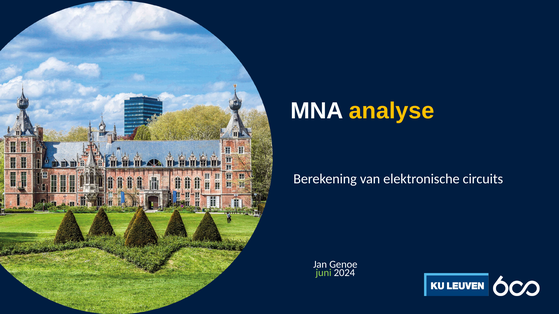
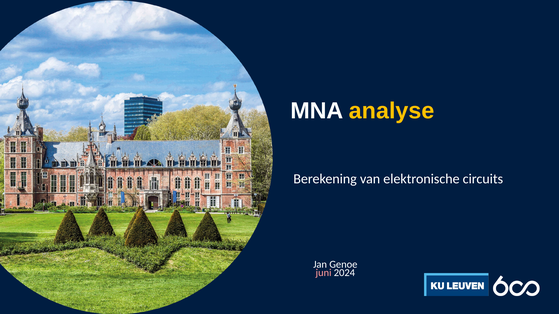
juni colour: light green -> pink (324, 273)
